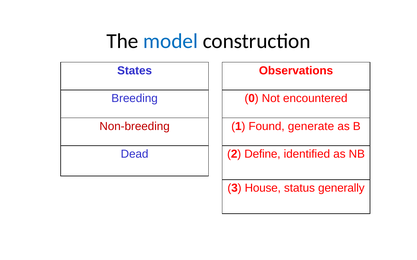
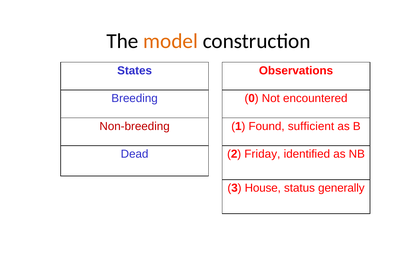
model colour: blue -> orange (171, 41)
generate: generate -> sufficient (311, 126)
Define: Define -> Friday (262, 154)
